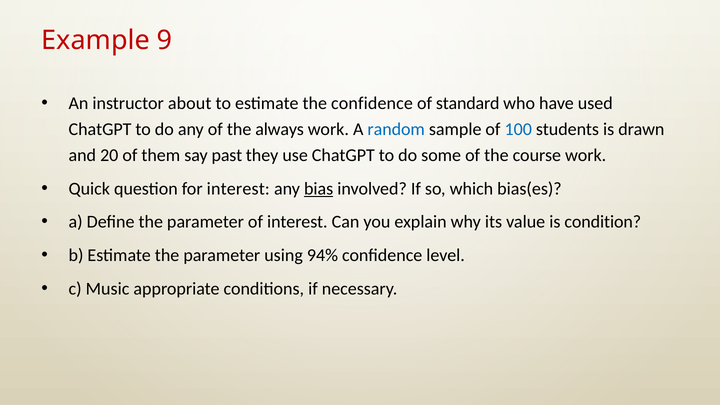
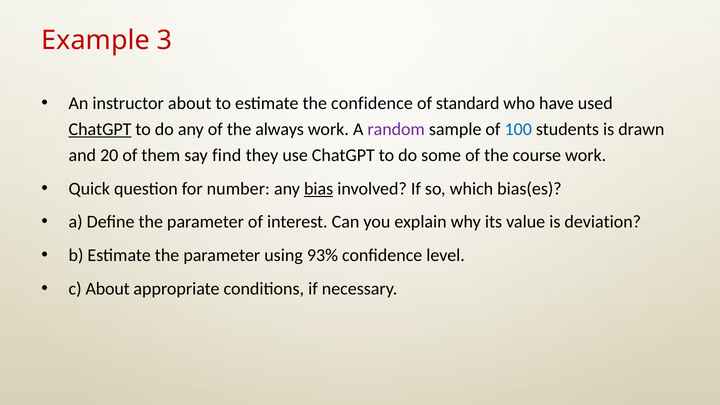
9: 9 -> 3 (165, 40)
ChatGPT underline: none -> present (100, 129)
random colour: blue -> purple (396, 129)
past: past -> find (227, 155)
for interest: interest -> number (238, 189)
condition: condition -> deviation (603, 222)
94%: 94% -> 93% (322, 255)
c Music: Music -> About (108, 289)
